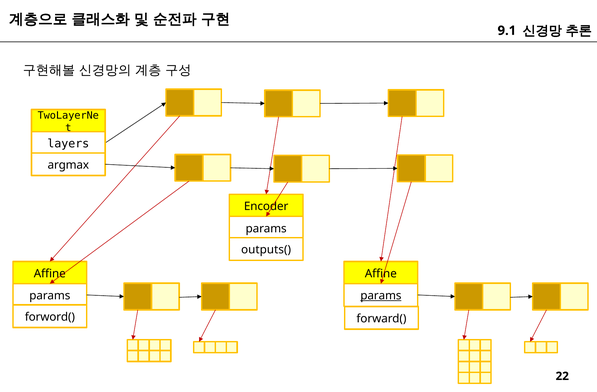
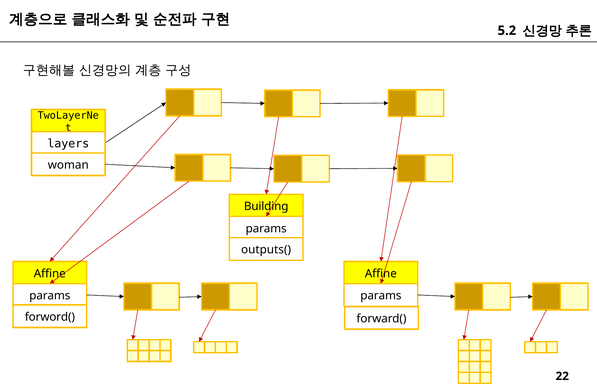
9.1: 9.1 -> 5.2 (507, 31)
argmax: argmax -> woman (68, 165)
Encoder: Encoder -> Building (266, 206)
params underline: present -> none (381, 296)
